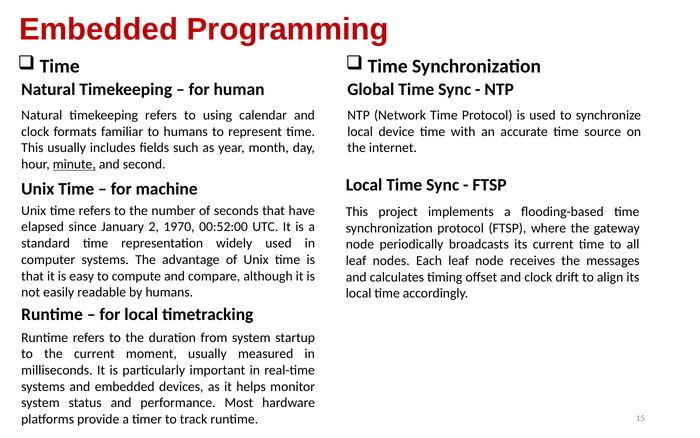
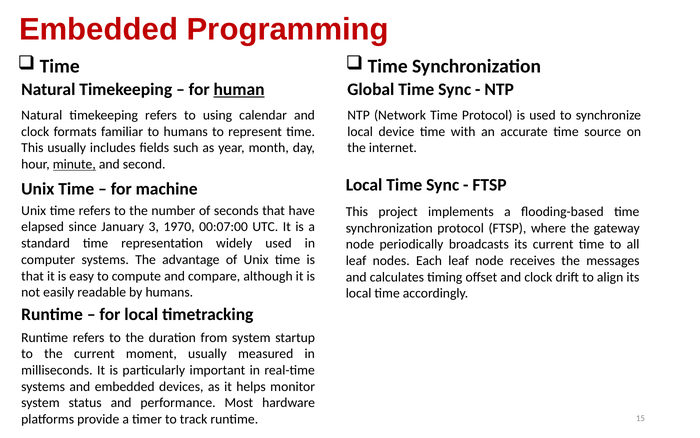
human underline: none -> present (239, 89)
2: 2 -> 3 (154, 227)
00:52:00: 00:52:00 -> 00:07:00 (224, 227)
